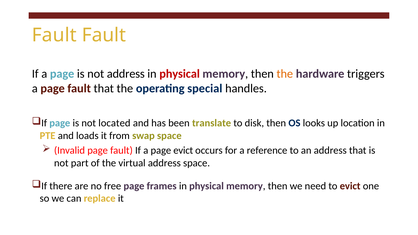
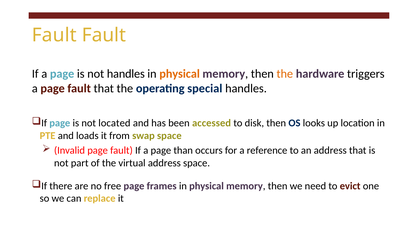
not address: address -> handles (126, 74)
physical colour: red -> orange (180, 74)
translate: translate -> accessed (212, 123)
page evict: evict -> than (183, 151)
